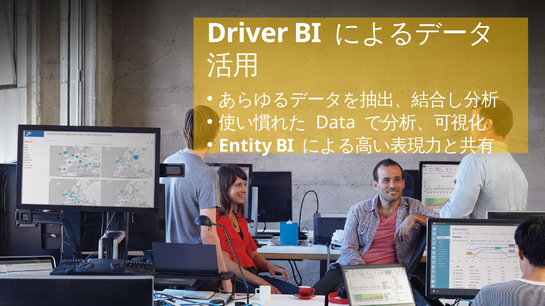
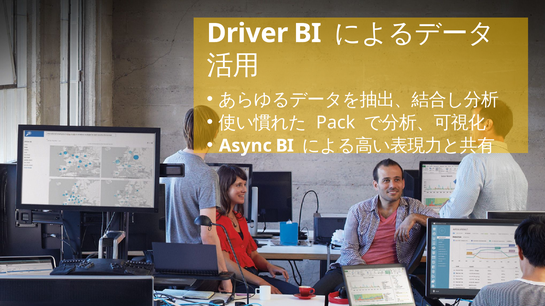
Data: Data -> Pack (336, 123)
Entity: Entity -> Async (245, 146)
